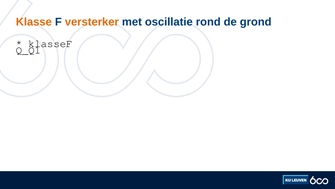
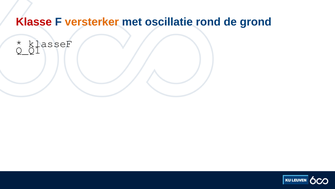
Klasse colour: orange -> red (34, 22)
